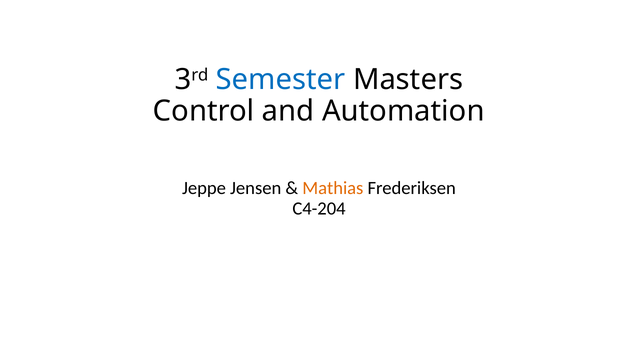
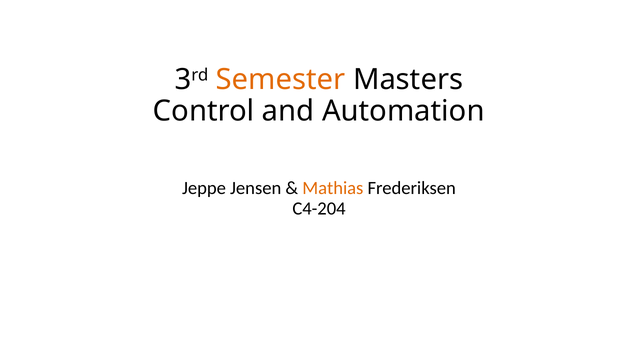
Semester colour: blue -> orange (281, 80)
